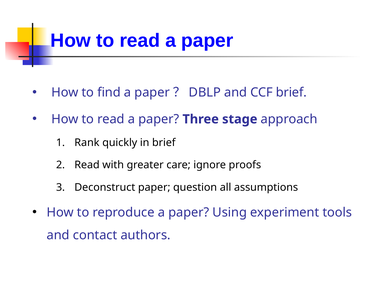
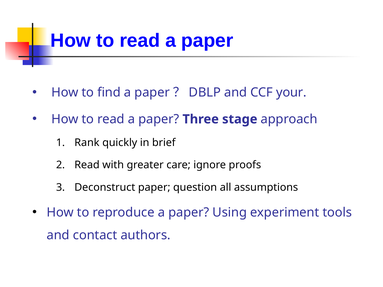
CCF brief: brief -> your (291, 93)
